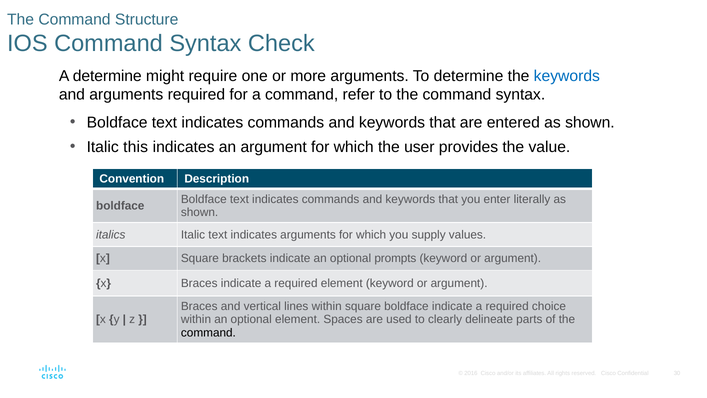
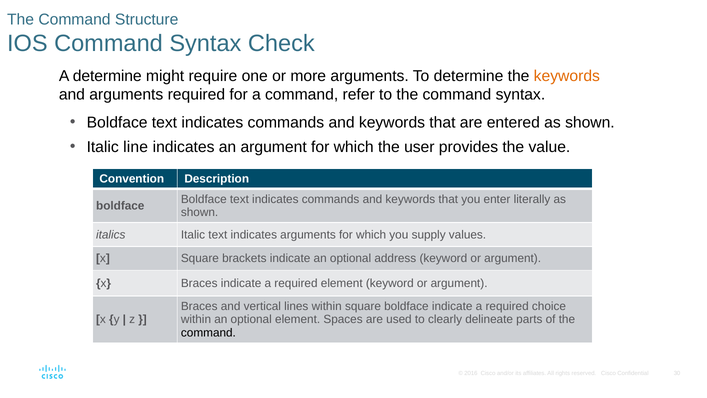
keywords colour: blue -> orange (567, 76)
this: this -> line (136, 147)
prompts: prompts -> address (395, 258)
